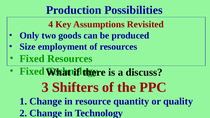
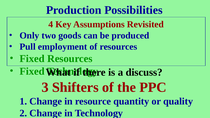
Size: Size -> Pull (28, 47)
